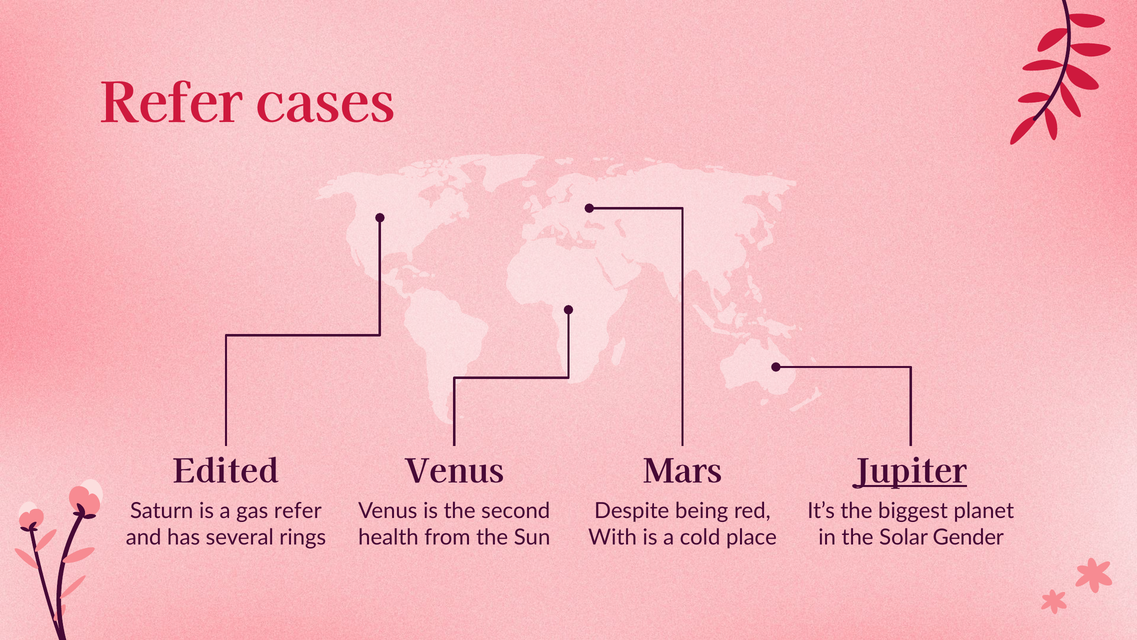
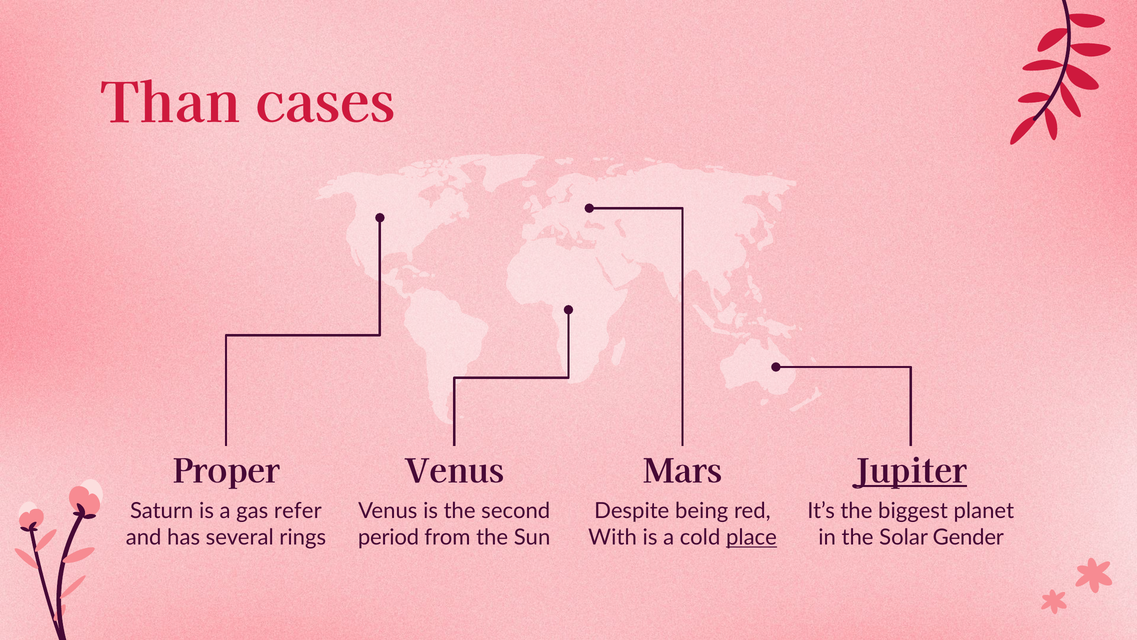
Refer: Refer -> Than (171, 104)
Edited: Edited -> Proper (226, 471)
health: health -> period (389, 537)
place underline: none -> present (751, 537)
